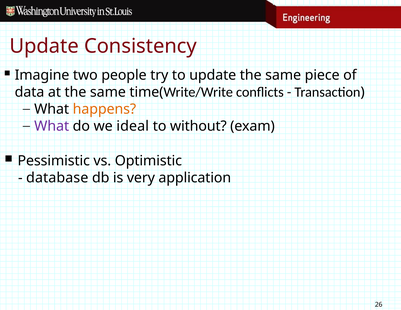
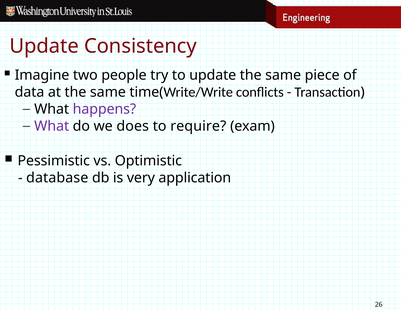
happens colour: orange -> purple (104, 109)
ideal: ideal -> does (133, 126)
without: without -> require (198, 126)
